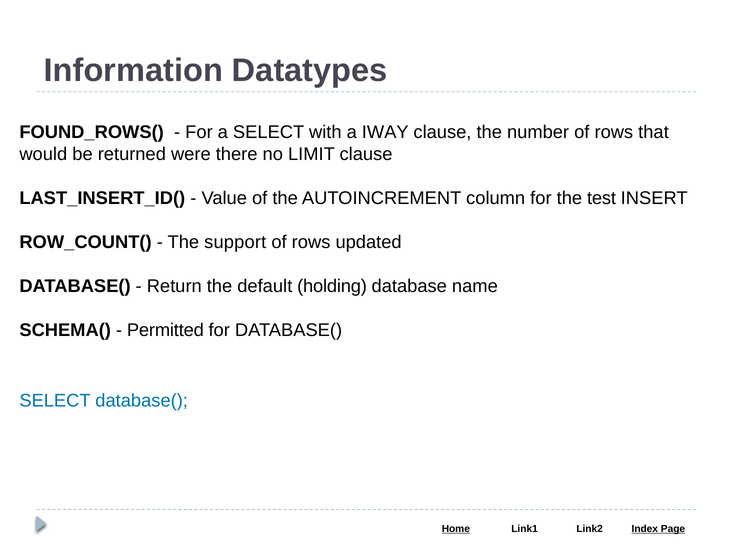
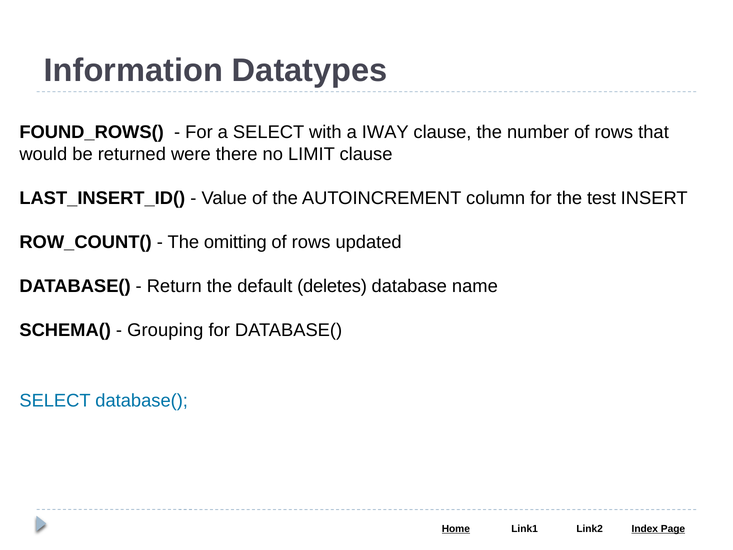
support: support -> omitting (235, 242)
holding: holding -> deletes (332, 286)
Permitted: Permitted -> Grouping (165, 330)
